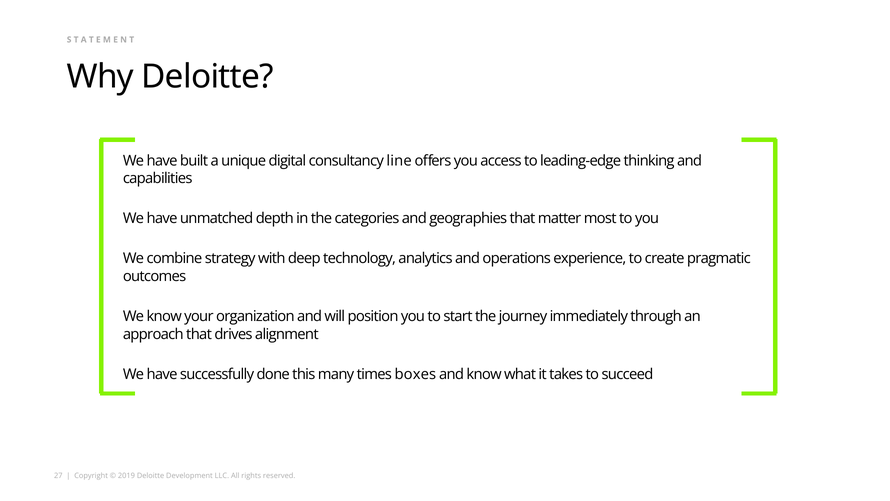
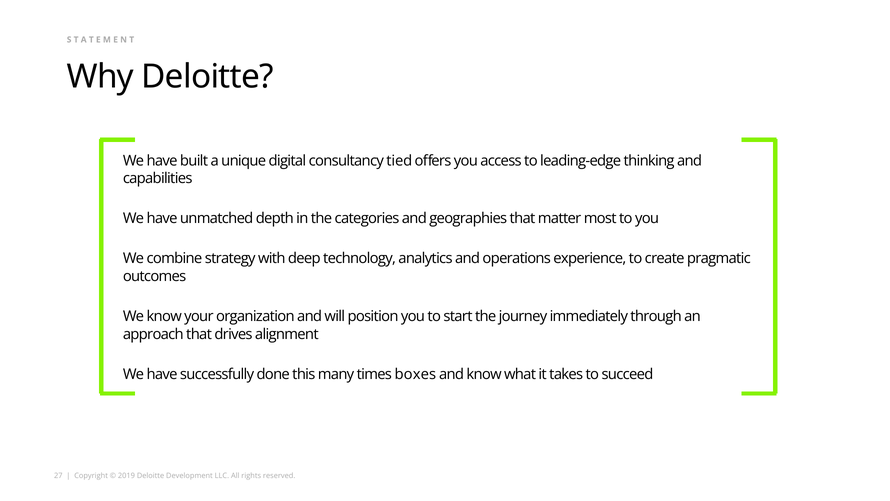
line: line -> tied (399, 161)
